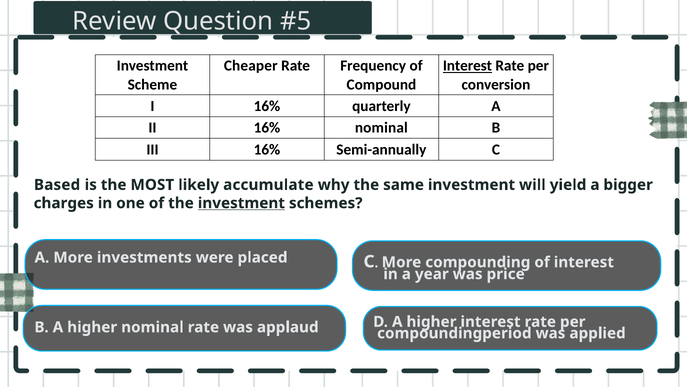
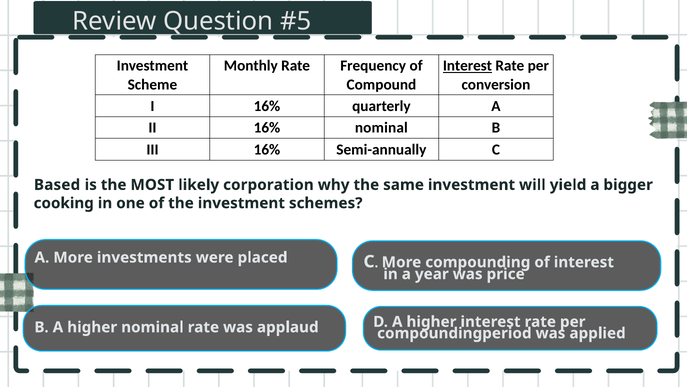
Cheaper: Cheaper -> Monthly (251, 66)
accumulate: accumulate -> corporation (268, 185)
charges: charges -> cooking (64, 203)
investment underline: present -> none (241, 203)
